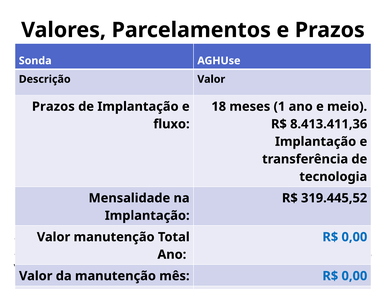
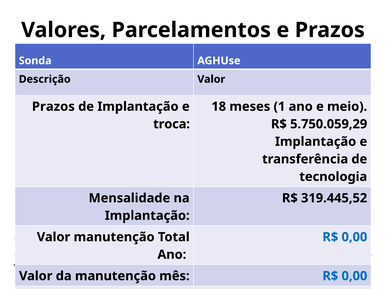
fluxo: fluxo -> troca (172, 124)
8.413.411,36: 8.413.411,36 -> 5.750.059,29 (329, 124)
